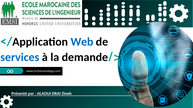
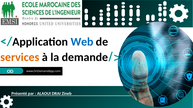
services colour: blue -> orange (20, 58)
